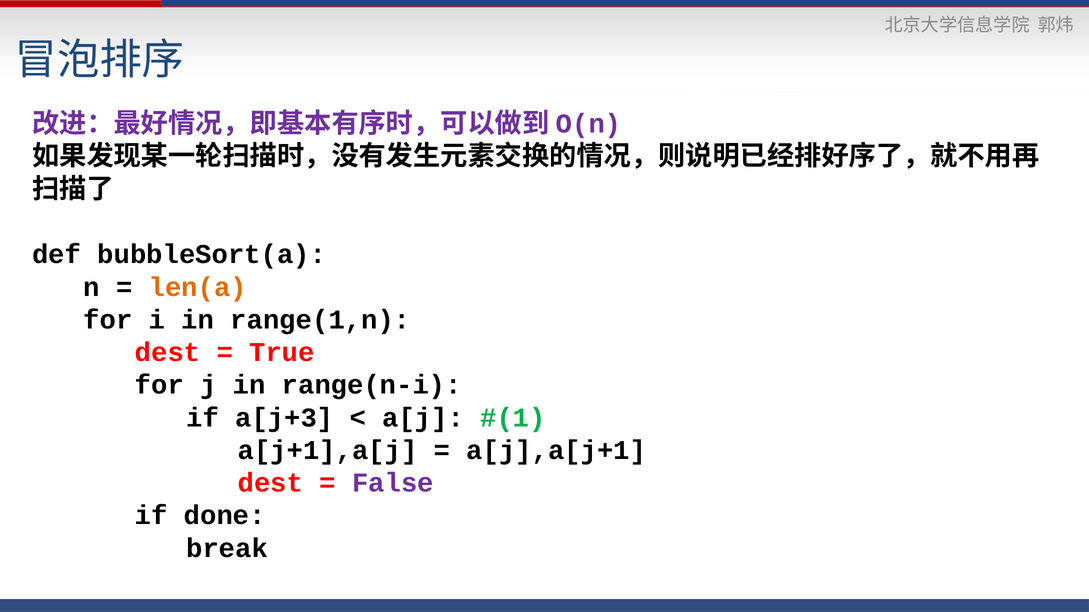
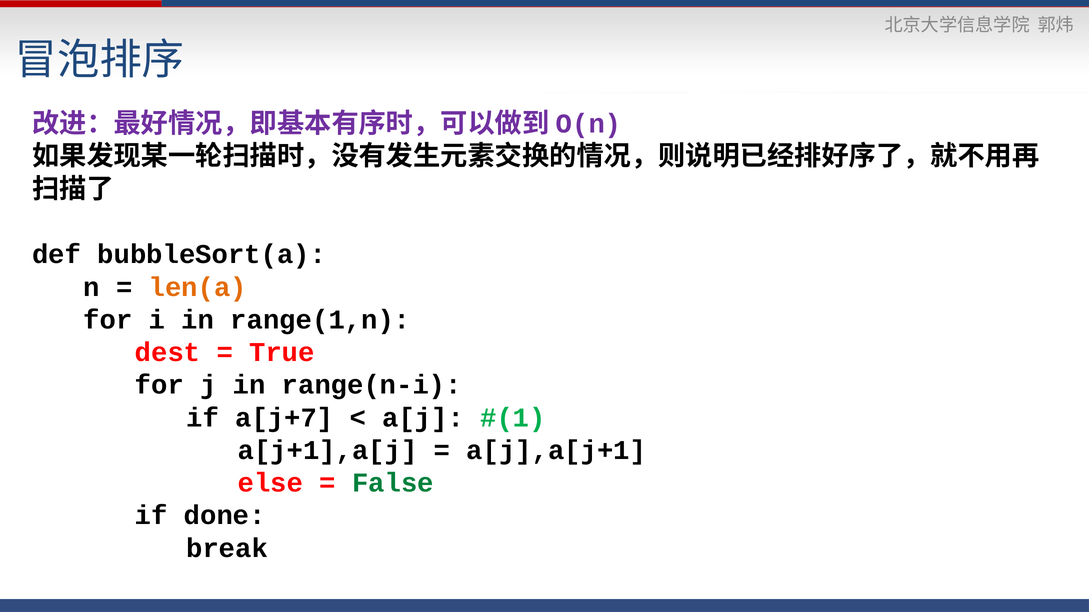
a[j+3: a[j+3 -> a[j+7 (284, 418)
dest: dest -> else (270, 483)
False colour: purple -> green (393, 483)
